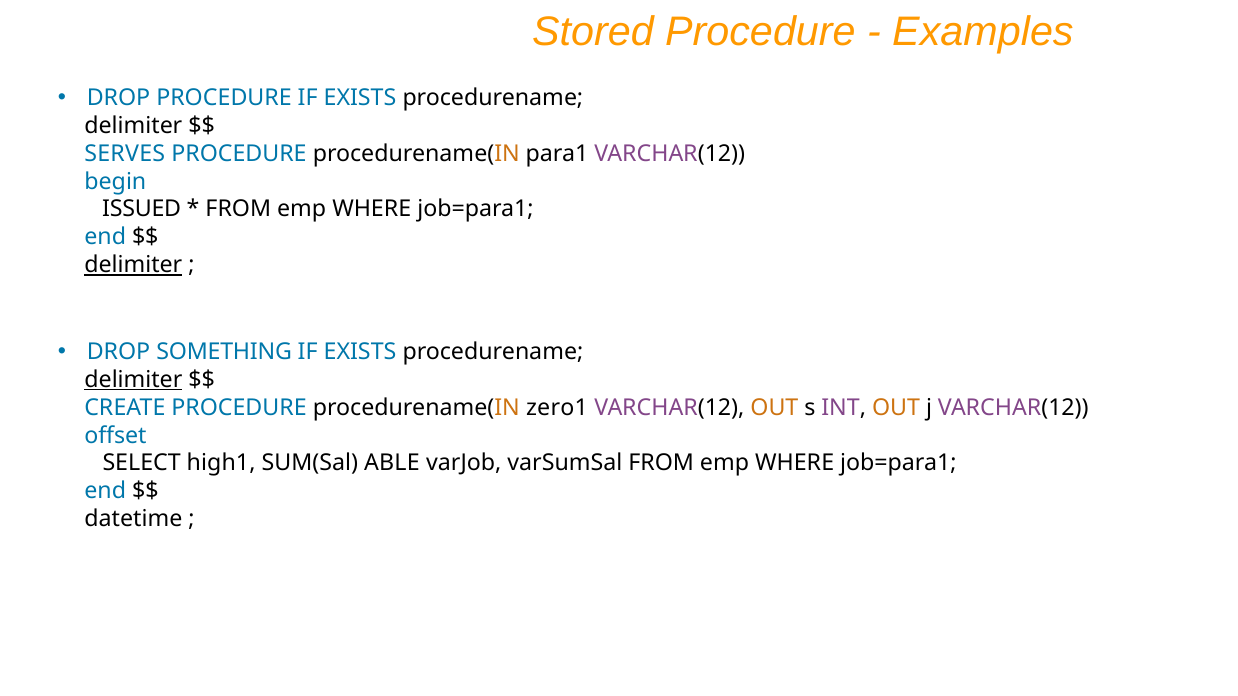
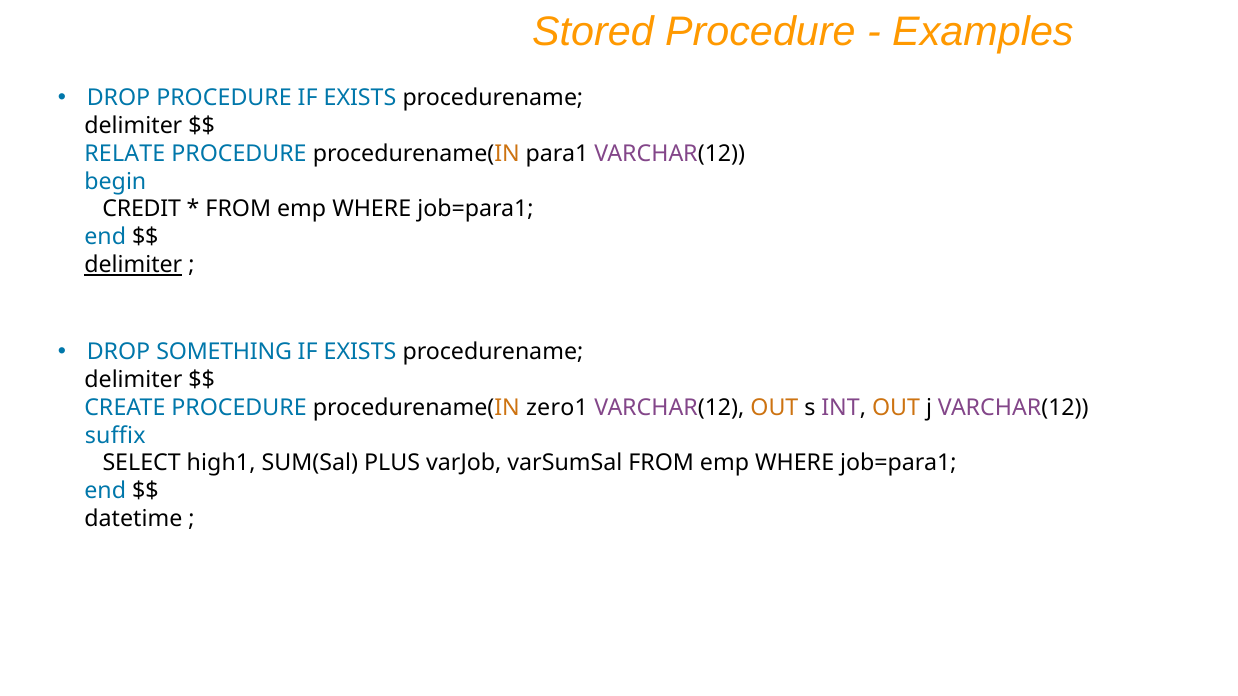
SERVES: SERVES -> RELATE (125, 154)
ISSUED: ISSUED -> CREDIT (142, 209)
delimiter underline: present -> none (133, 380)
offset: offset -> suffix (115, 436)
ABLE: ABLE -> PLUS (392, 464)
